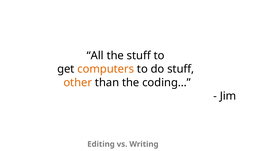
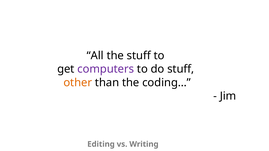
computers colour: orange -> purple (106, 69)
